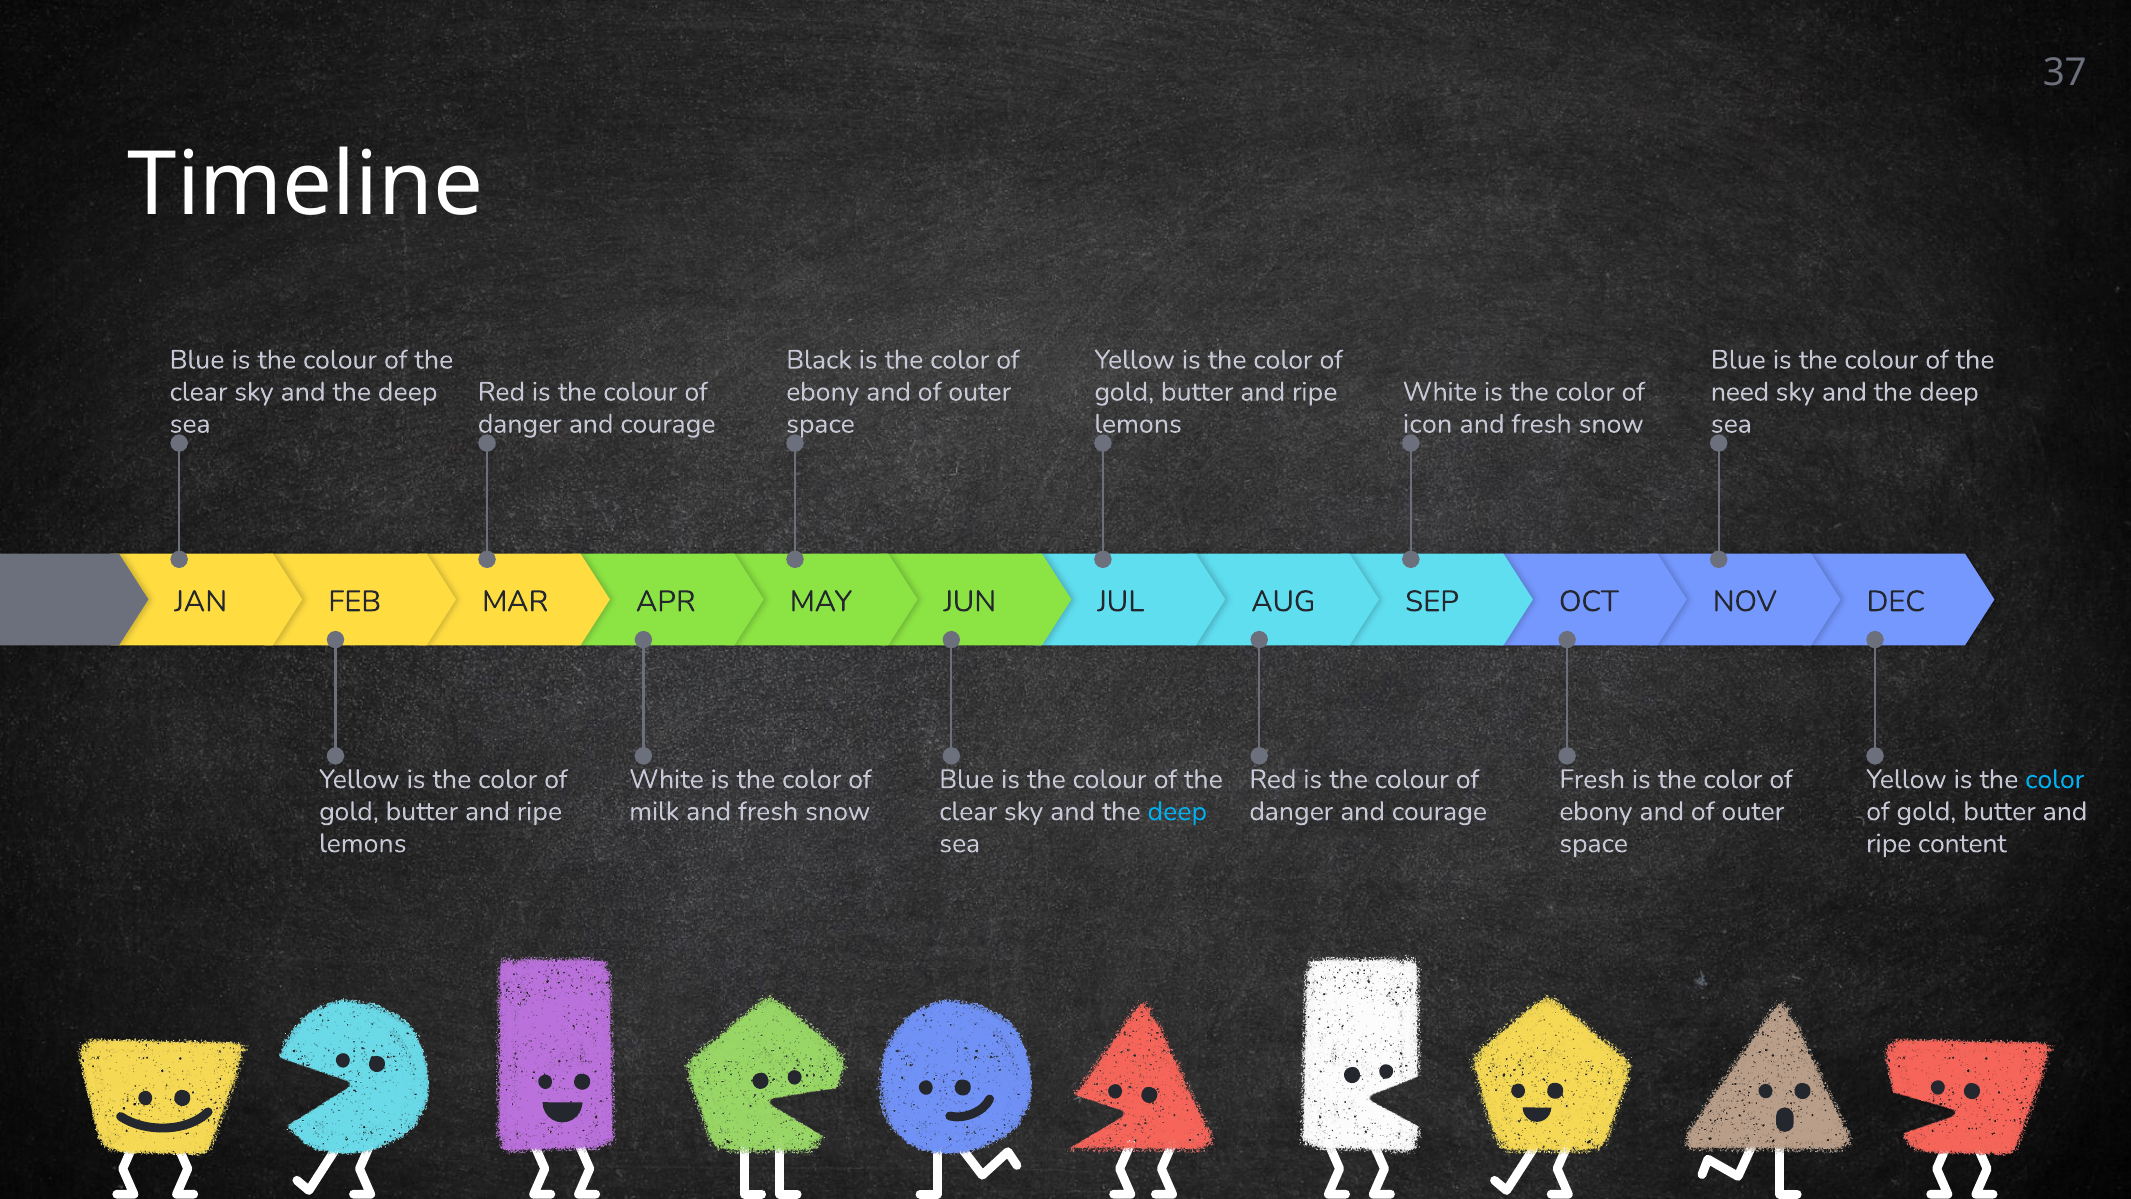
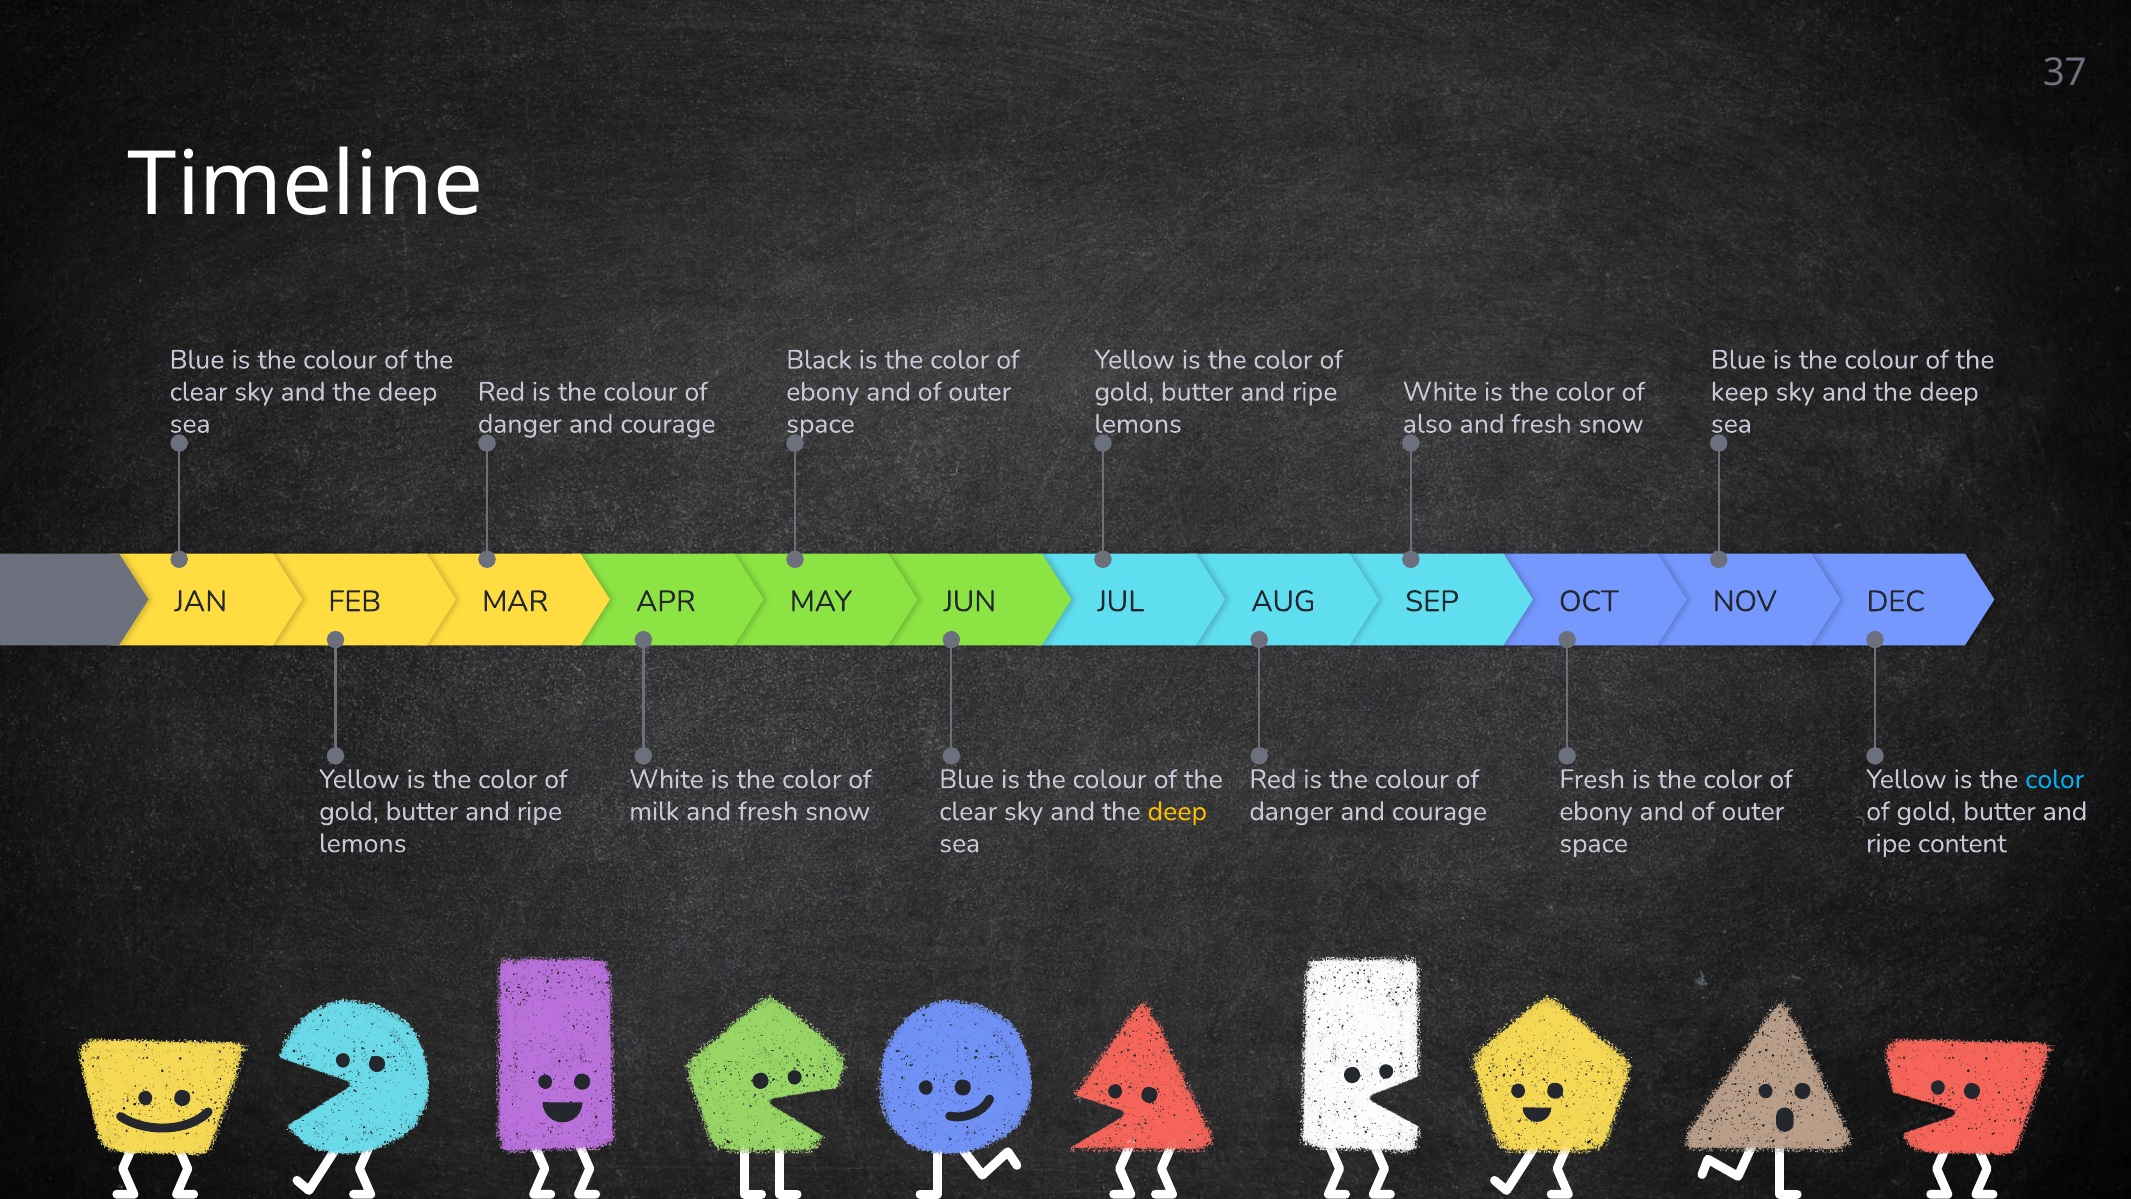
need: need -> keep (1740, 392)
icon: icon -> also (1428, 424)
deep colour: light blue -> yellow (1177, 811)
